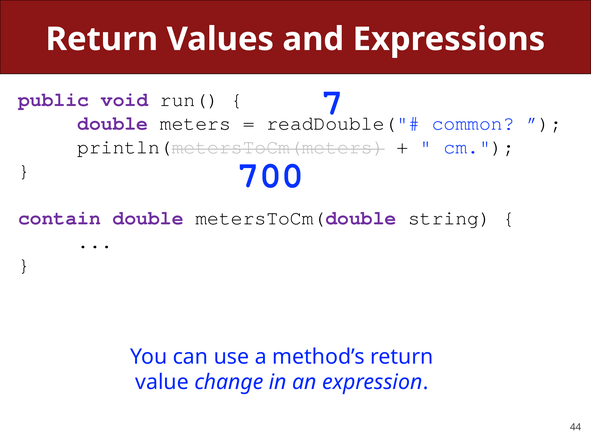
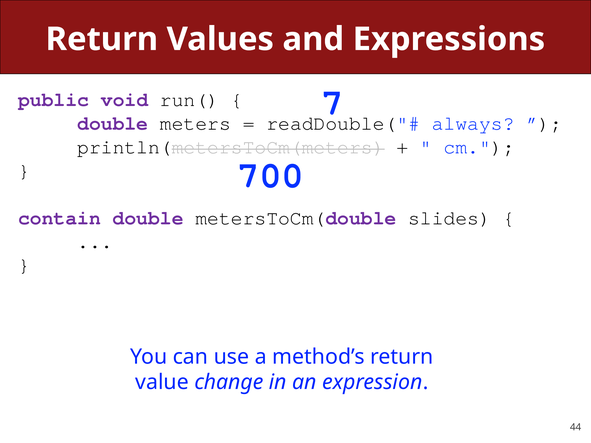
common: common -> always (473, 123)
string: string -> slides (450, 218)
